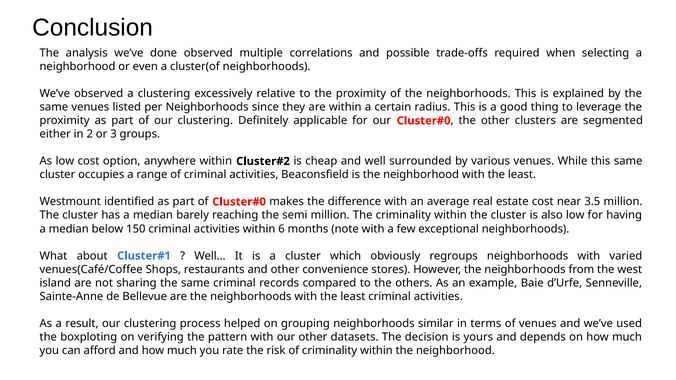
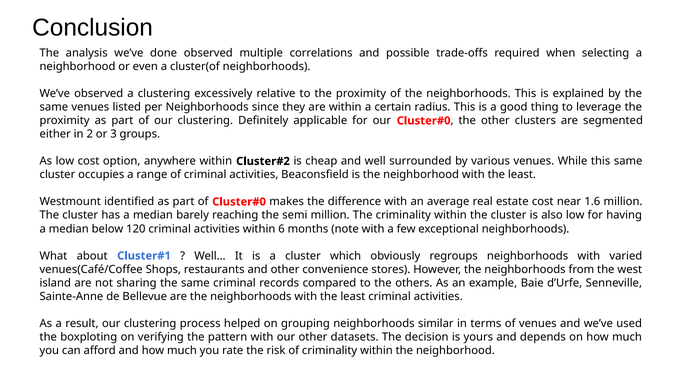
3.5: 3.5 -> 1.6 (592, 202)
150: 150 -> 120 (136, 229)
